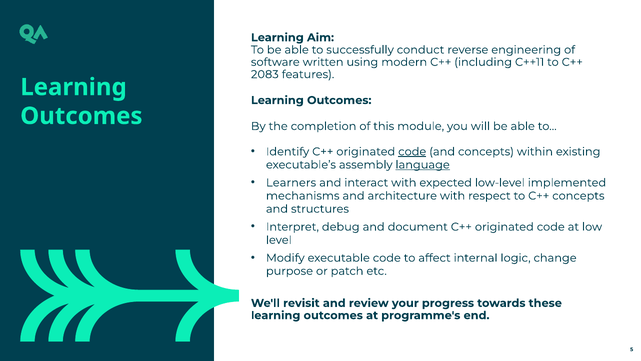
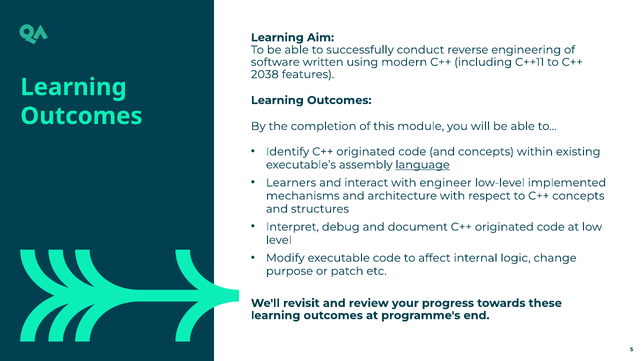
2083: 2083 -> 2038 (265, 74)
code underline: present -> none (412, 151)
expected: expected -> engineer (446, 182)
